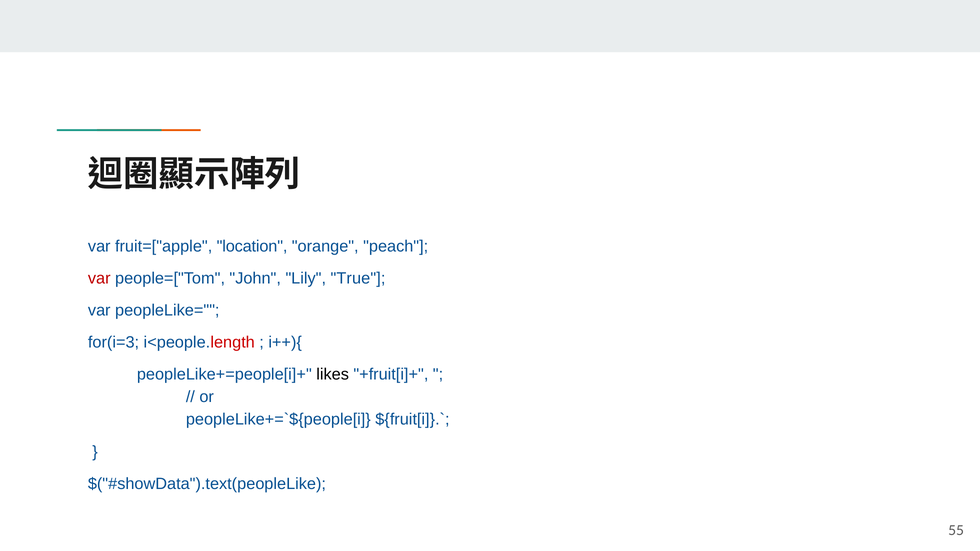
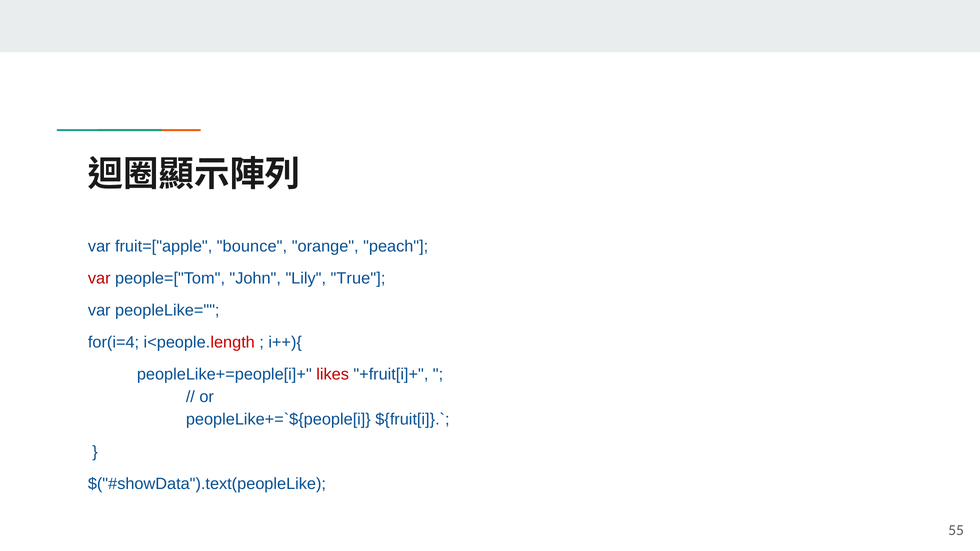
location: location -> bounce (252, 246)
for(i=3: for(i=3 -> for(i=4 (114, 343)
likes colour: black -> red (333, 375)
